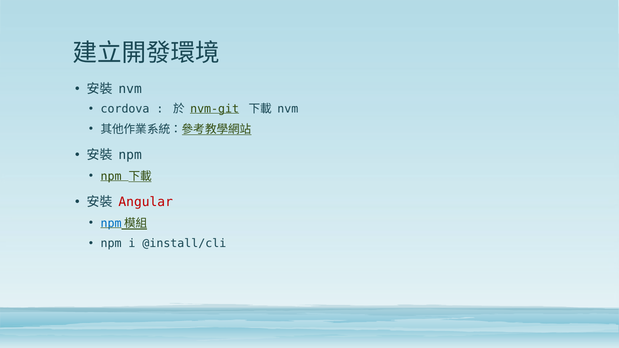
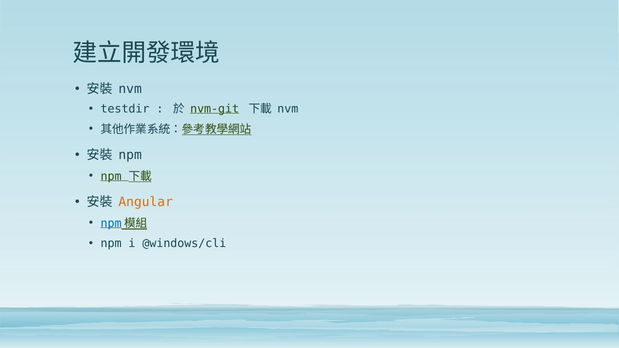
cordova: cordova -> testdir (125, 109)
Angular colour: red -> orange (146, 202)
@install/cli: @install/cli -> @windows/cli (184, 244)
